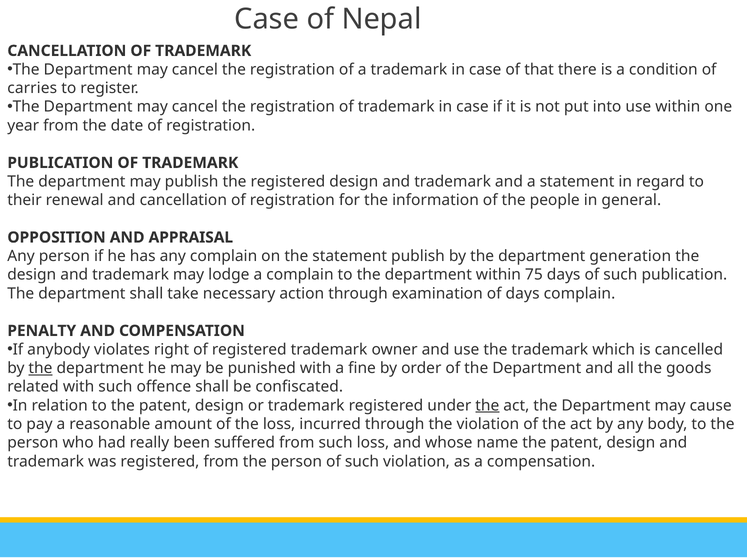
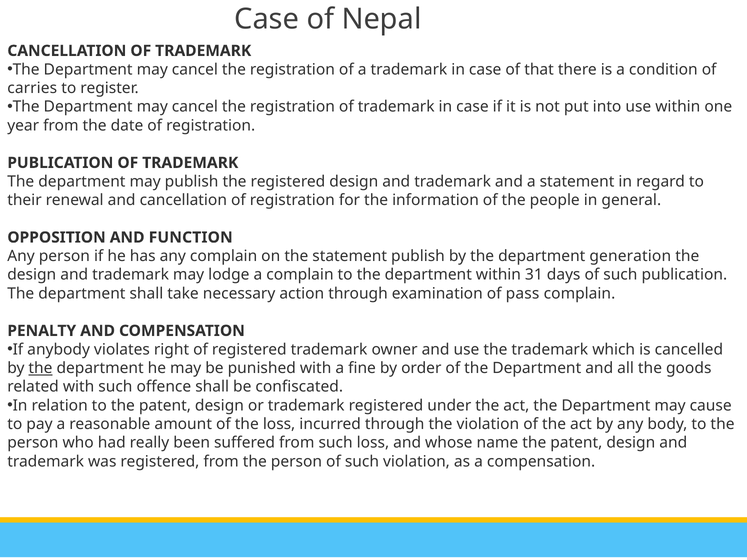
APPRAISAL: APPRAISAL -> FUNCTION (191, 238)
75: 75 -> 31 (534, 275)
of days: days -> pass (523, 294)
the underline: present -> none (487, 406)
